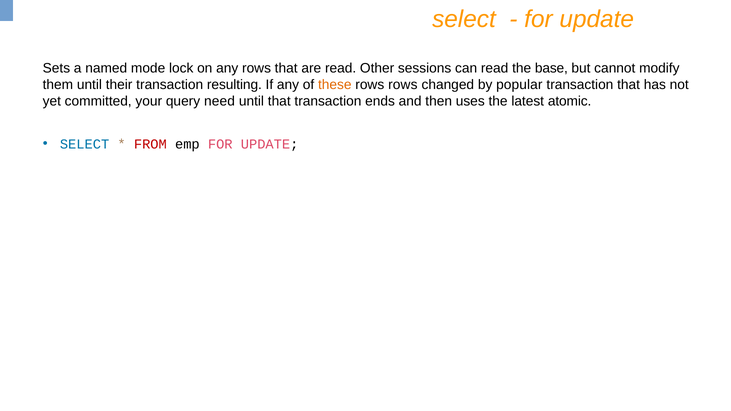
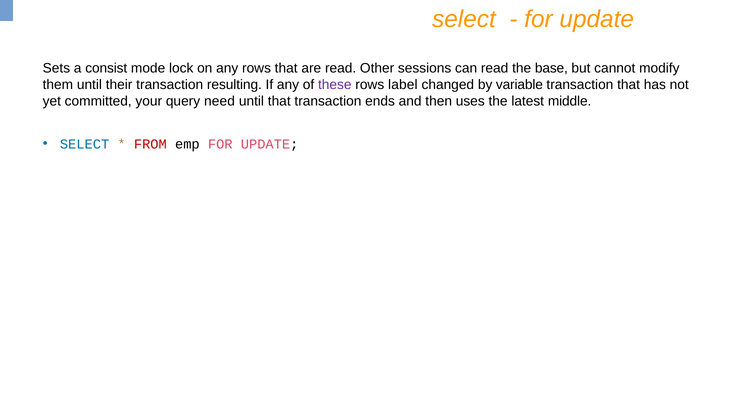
named: named -> consist (106, 68)
these colour: orange -> purple (335, 85)
rows rows: rows -> label (403, 85)
popular: popular -> variable (519, 85)
atomic: atomic -> middle (570, 101)
